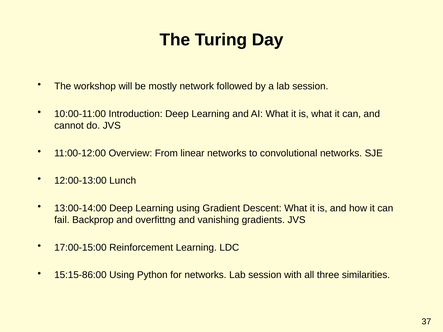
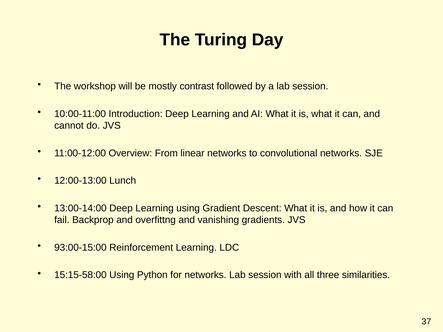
network: network -> contrast (197, 86)
17:00-15:00: 17:00-15:00 -> 93:00-15:00 (80, 248)
15:15-86:00: 15:15-86:00 -> 15:15-58:00 (80, 275)
